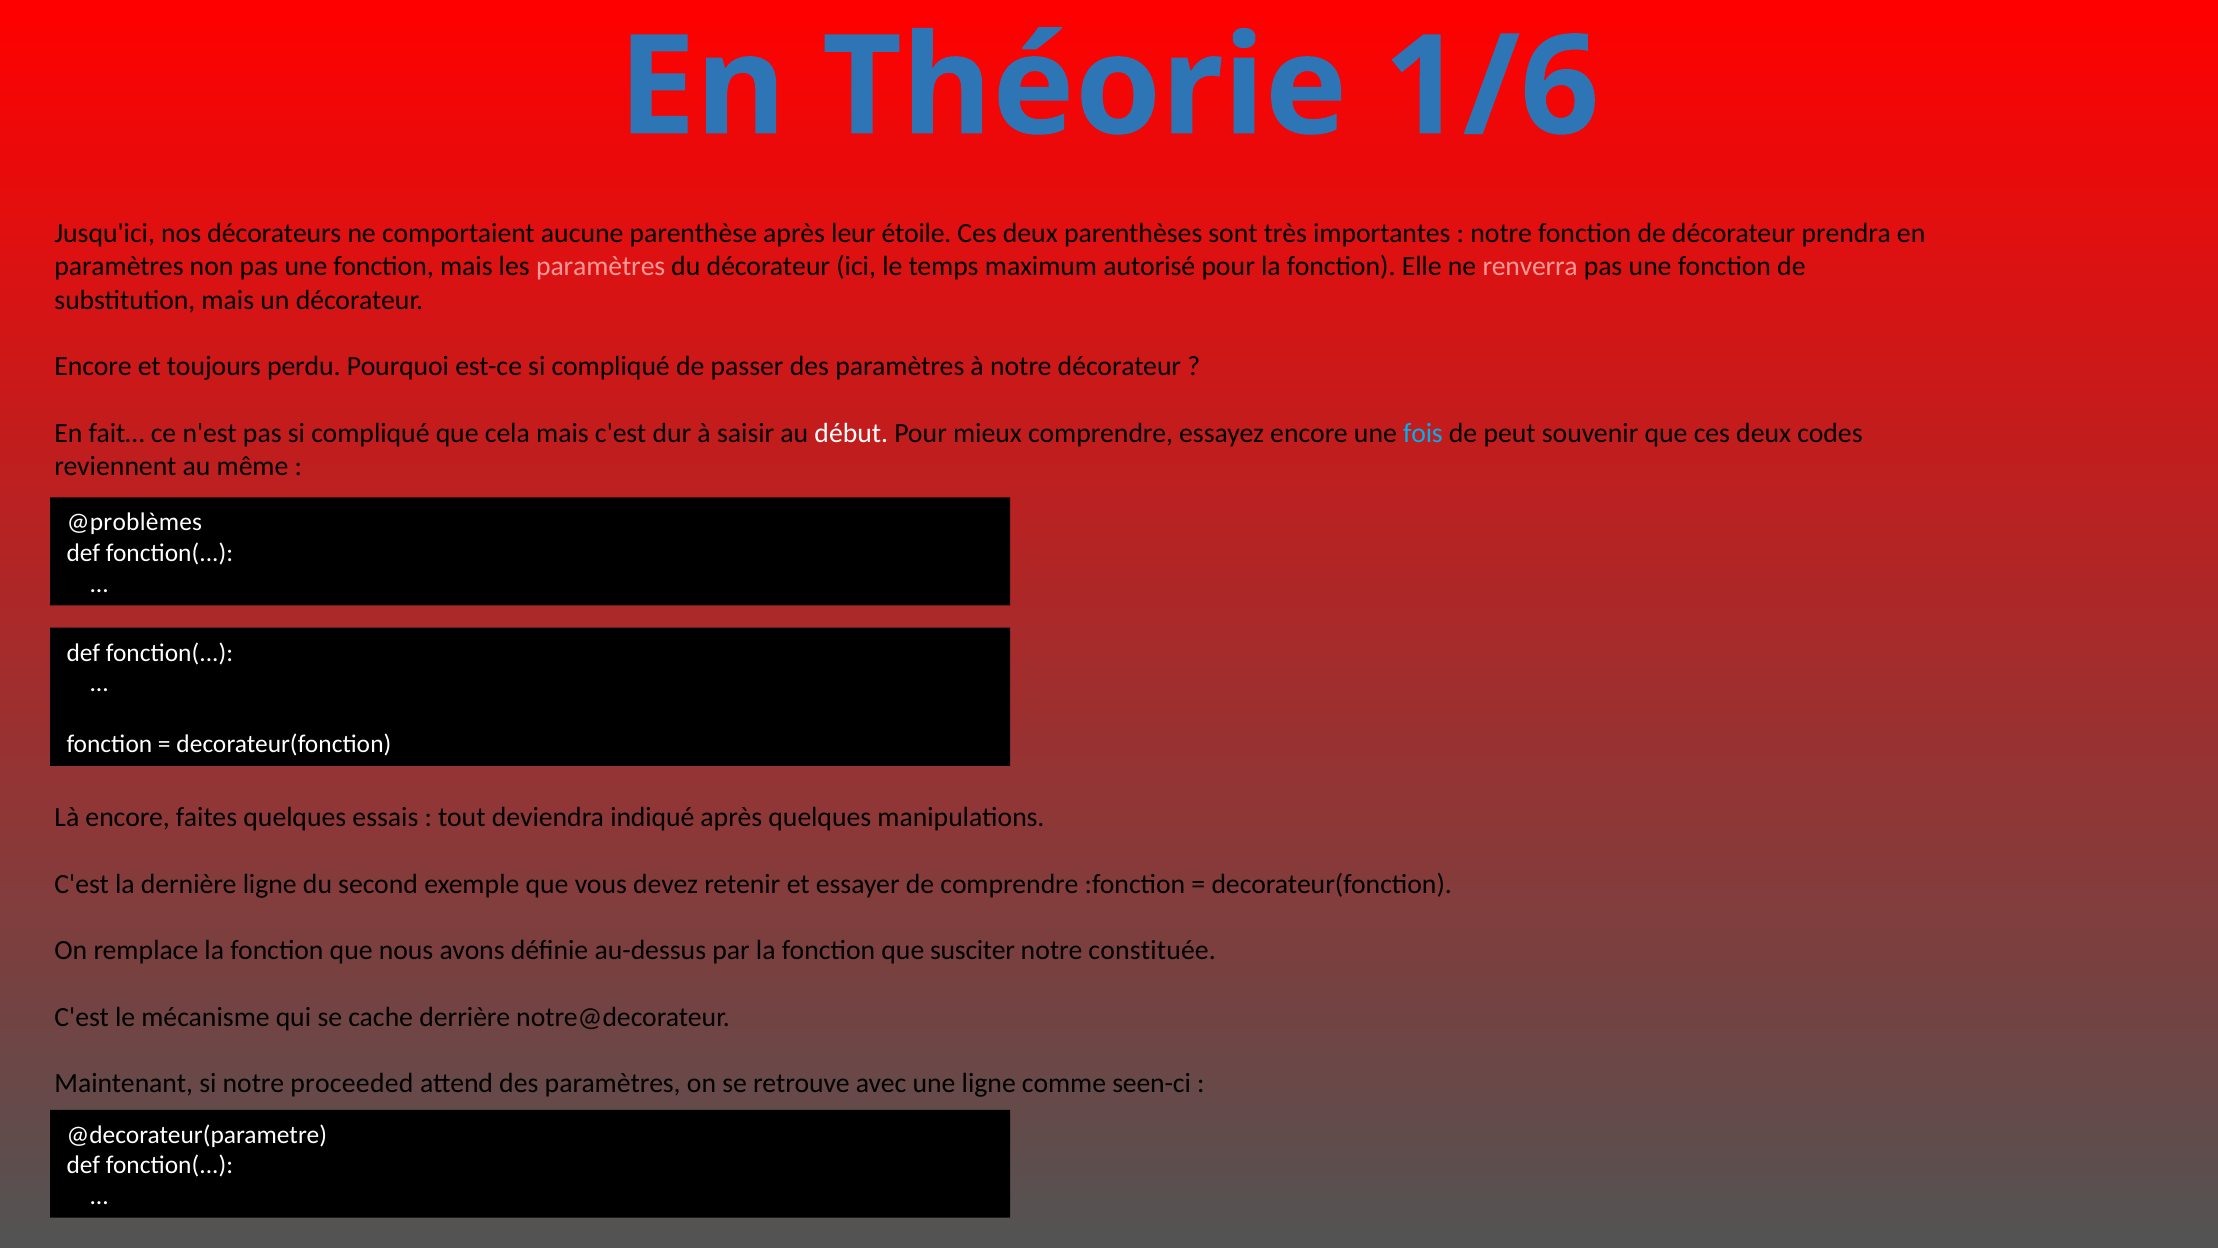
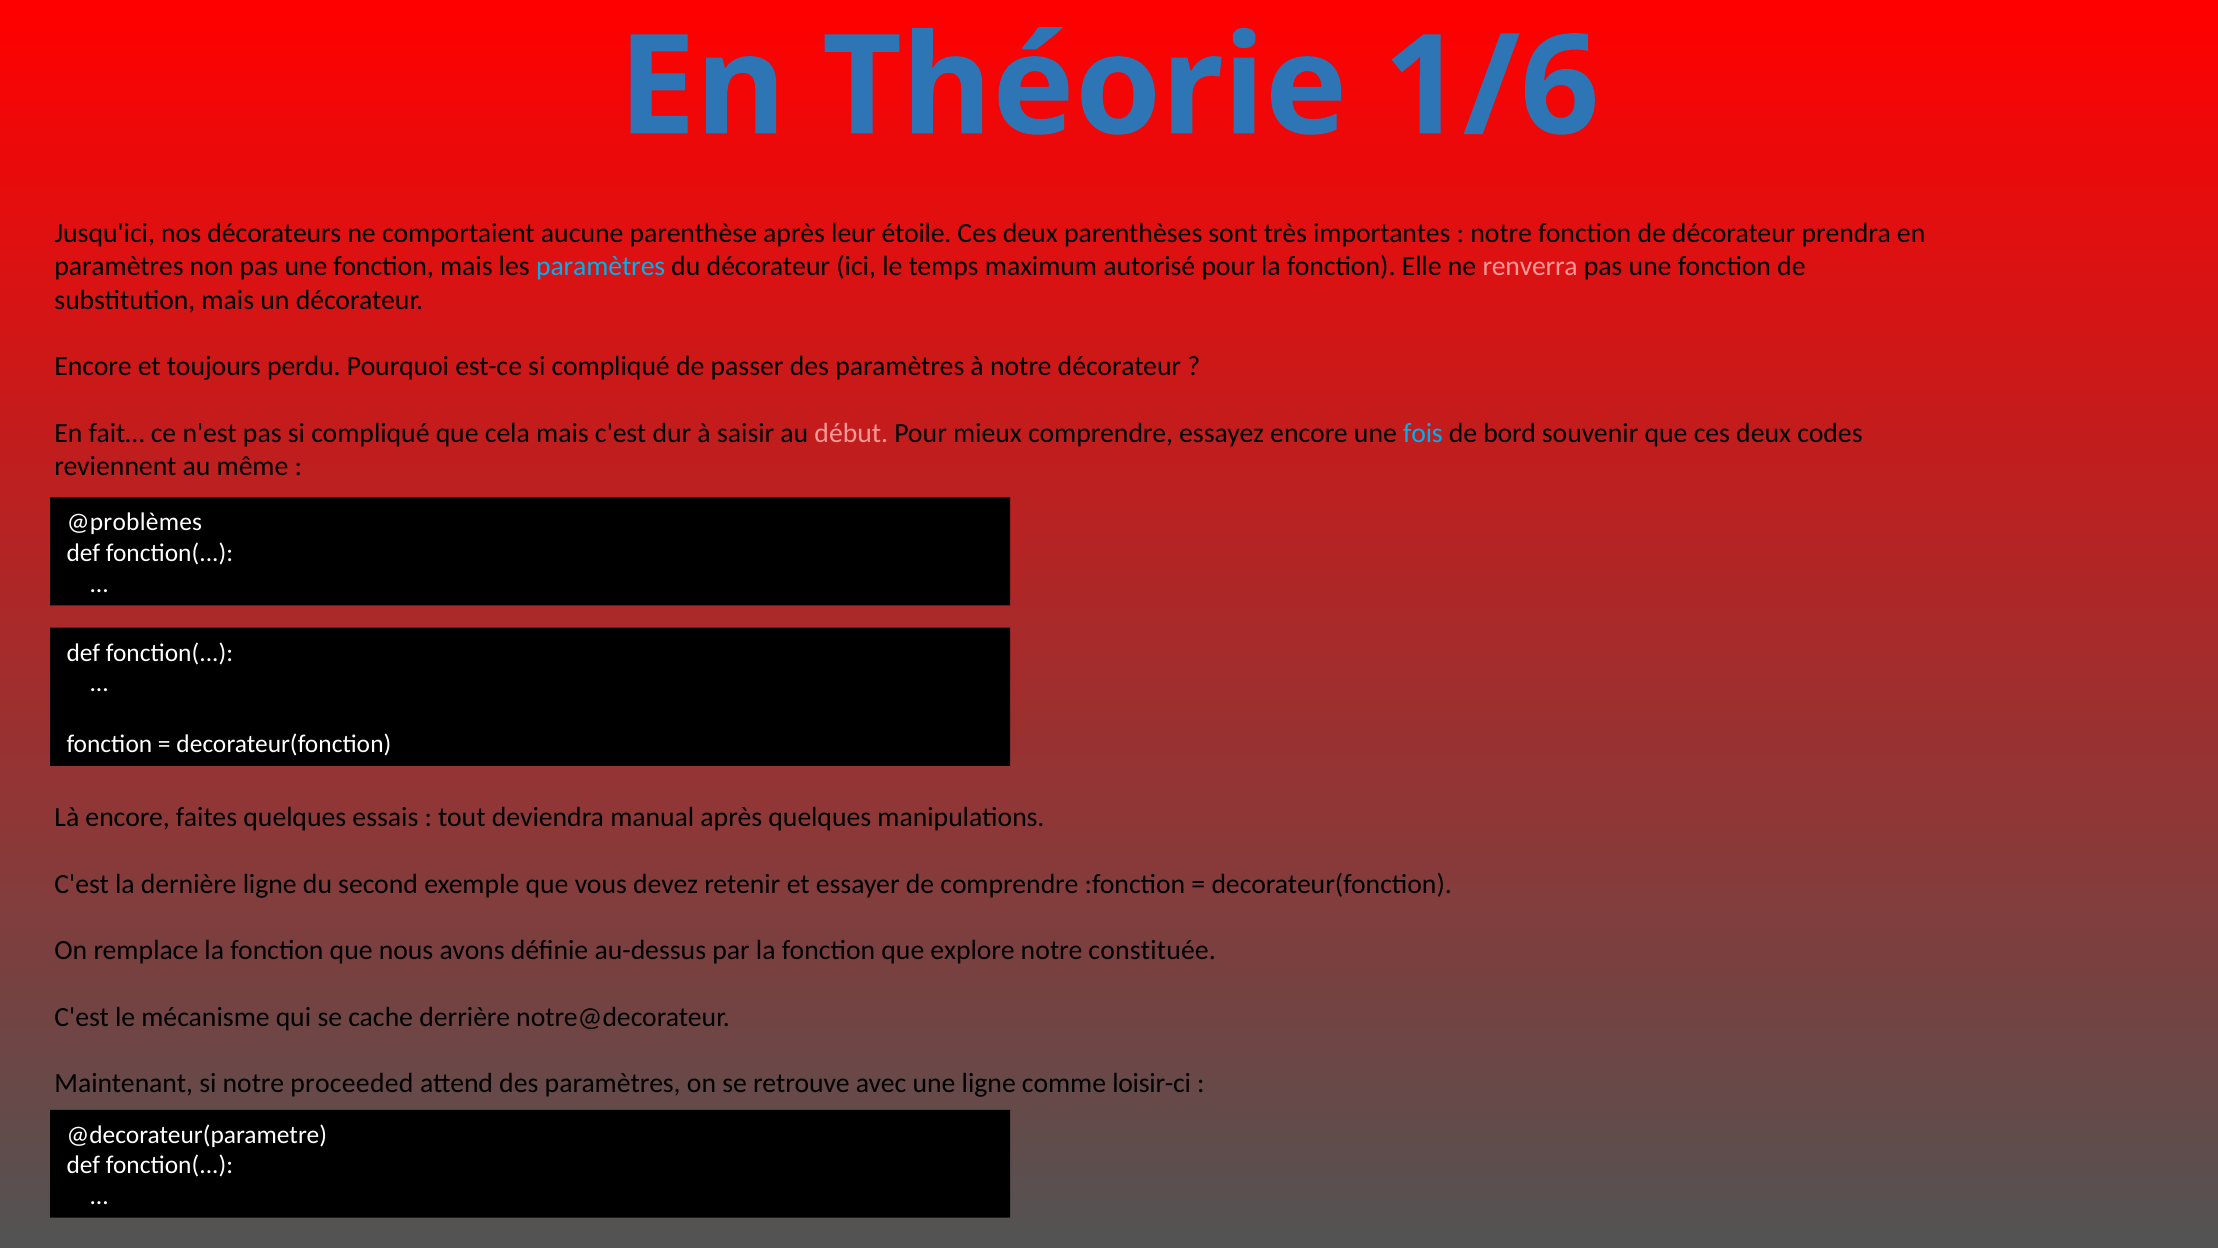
paramètres colour: pink -> light blue (601, 267)
début colour: white -> pink (851, 433)
peut: peut -> bord (1510, 433)
indiqué: indiqué -> manual (652, 817)
susciter: susciter -> explore (973, 950)
seen-ci: seen-ci -> loisir-ci (1152, 1084)
